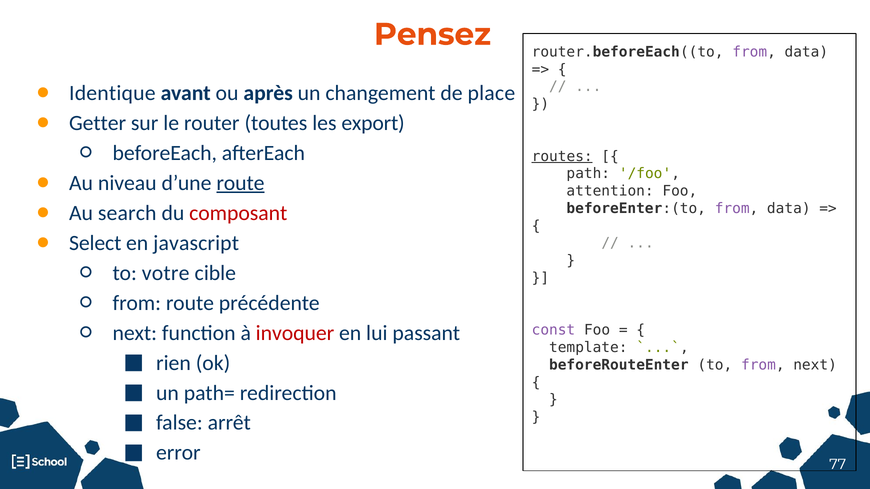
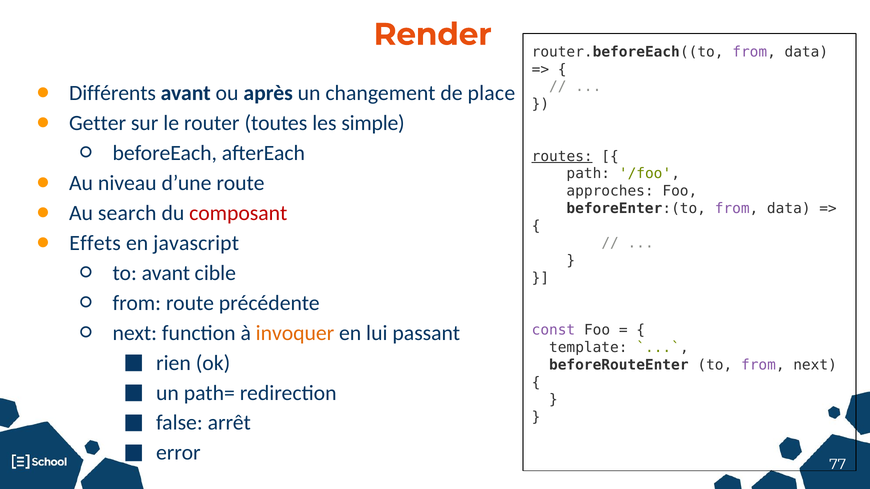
Pensez: Pensez -> Render (433, 34)
Identique: Identique -> Différents (113, 93)
export: export -> simple (373, 123)
route underline: present -> none (240, 183)
attention: attention -> approches (610, 191)
Select: Select -> Effets (95, 243)
to votre: votre -> avant (166, 273)
invoquer colour: red -> orange (295, 333)
